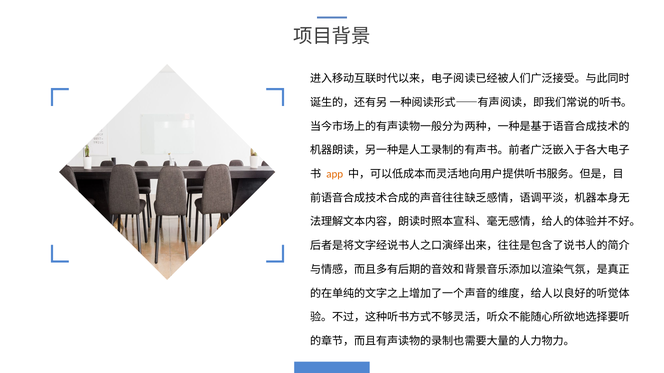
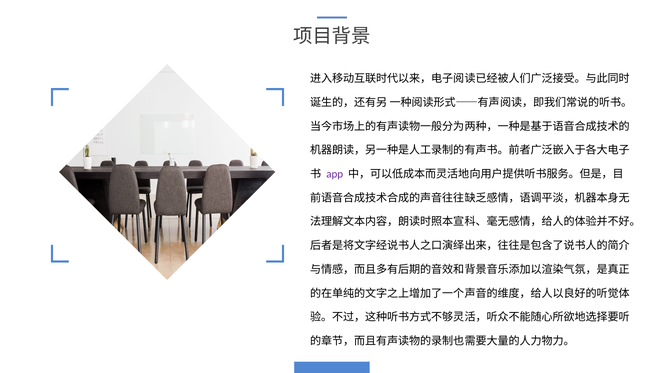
app colour: orange -> purple (335, 174)
